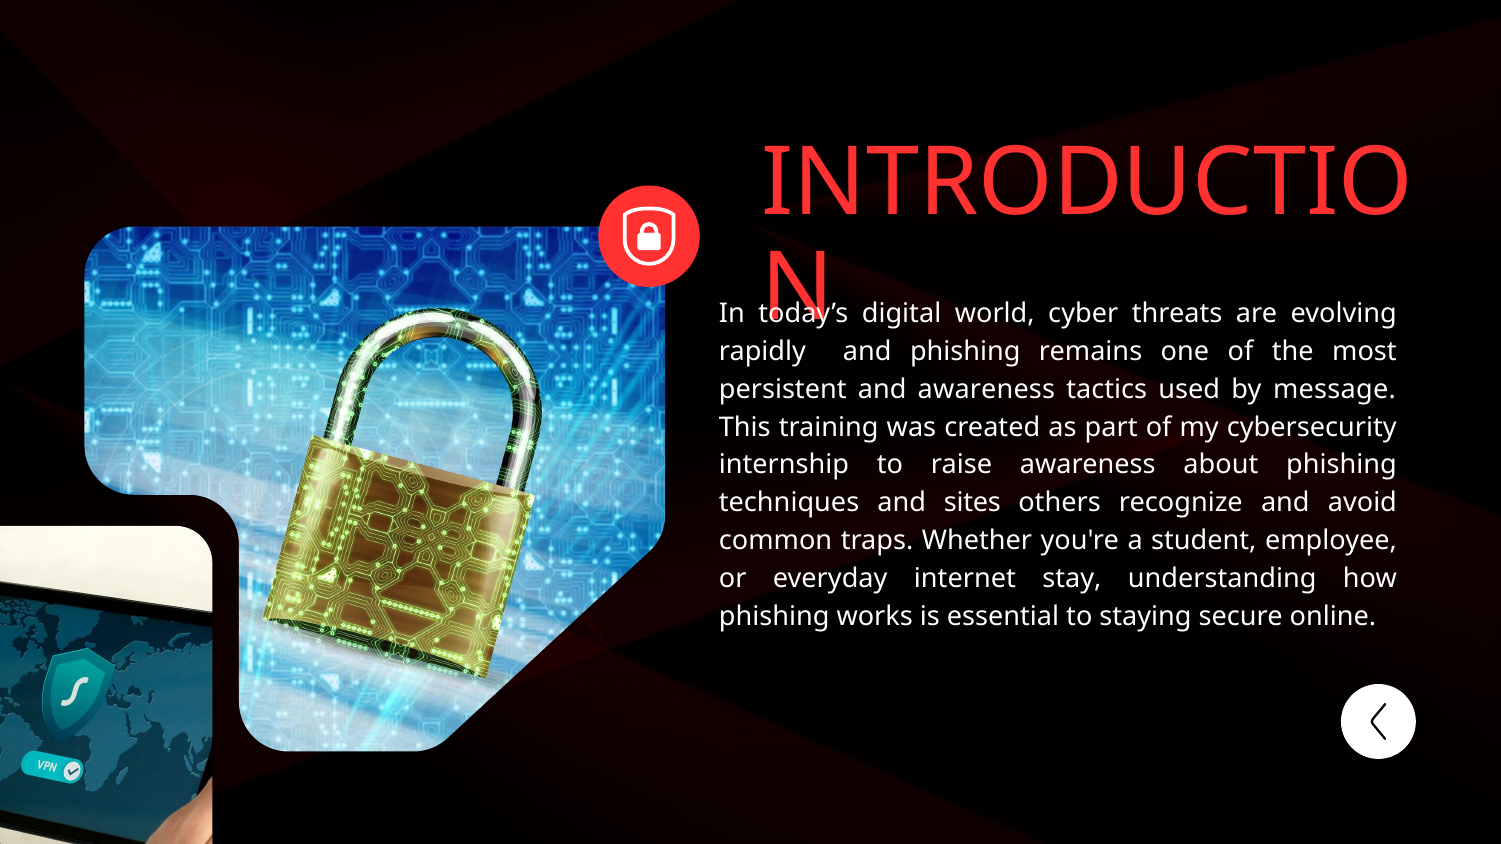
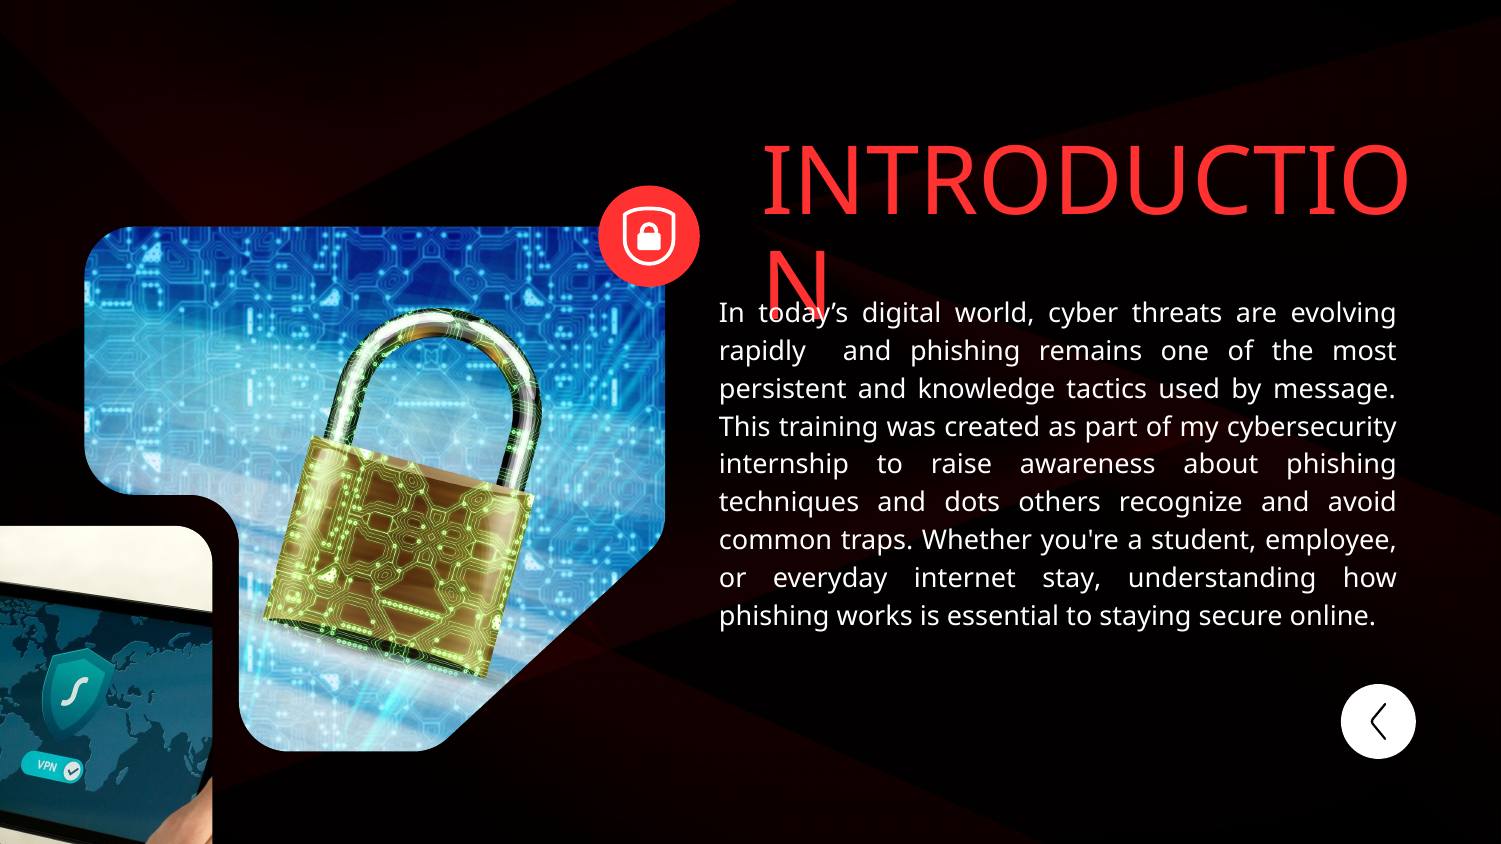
and awareness: awareness -> knowledge (987, 389)
sites: sites -> dots (972, 503)
